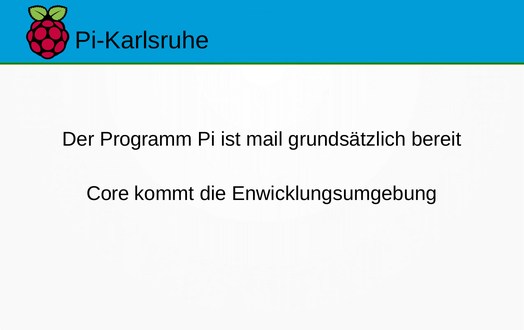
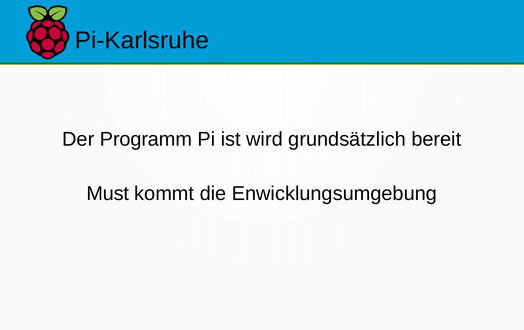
mail: mail -> wird (265, 139)
Core: Core -> Must (108, 194)
